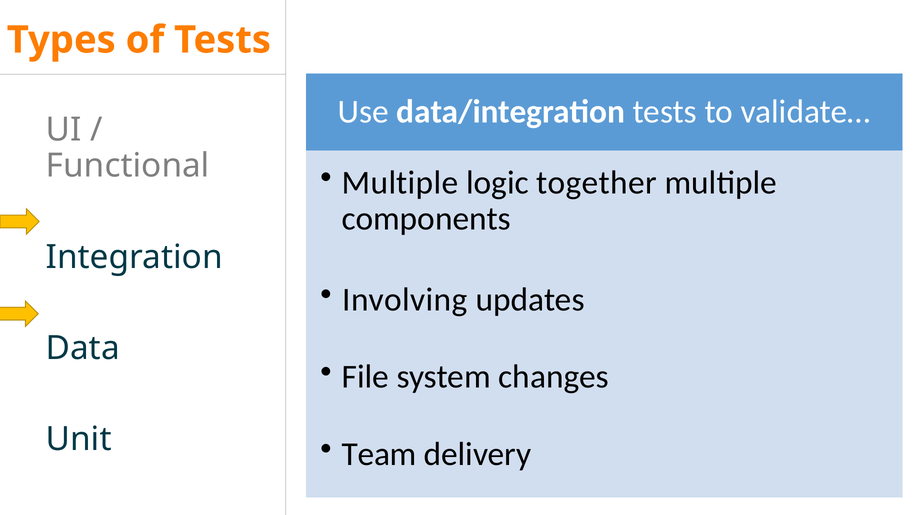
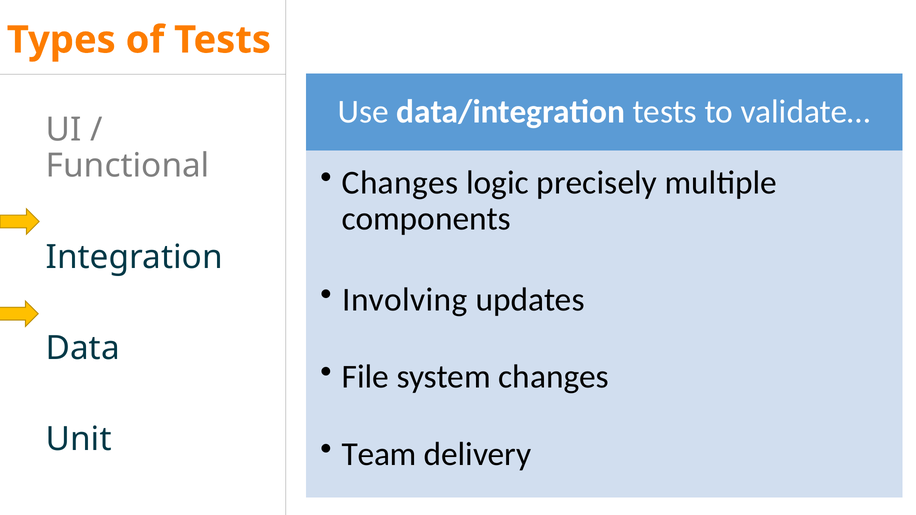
Multiple: Multiple -> Changes (400, 183)
together: together -> precisely (597, 183)
